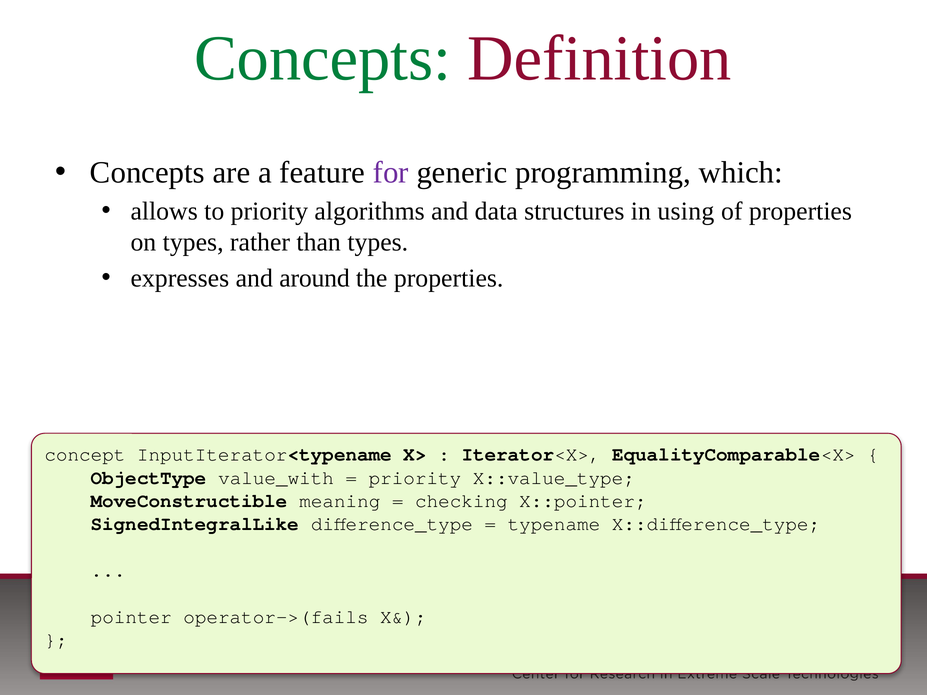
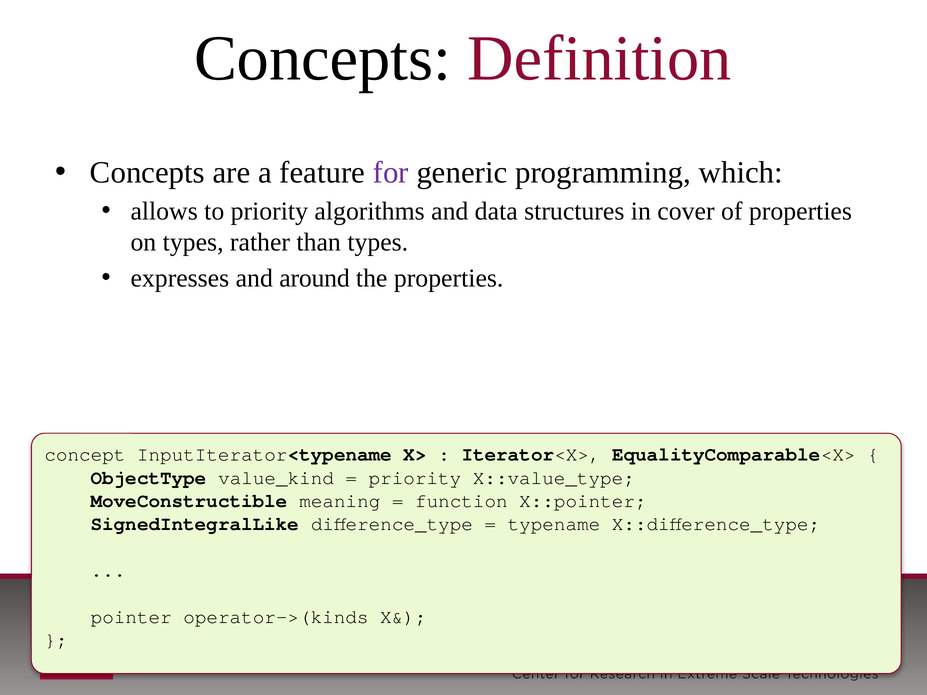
Concepts colour: green -> black (323, 59)
using: using -> cover (686, 211)
value_with: value_with -> value_kind (276, 478)
checking: checking -> function (461, 501)
operator->(fails: operator->(fails -> operator->(kinds (276, 617)
